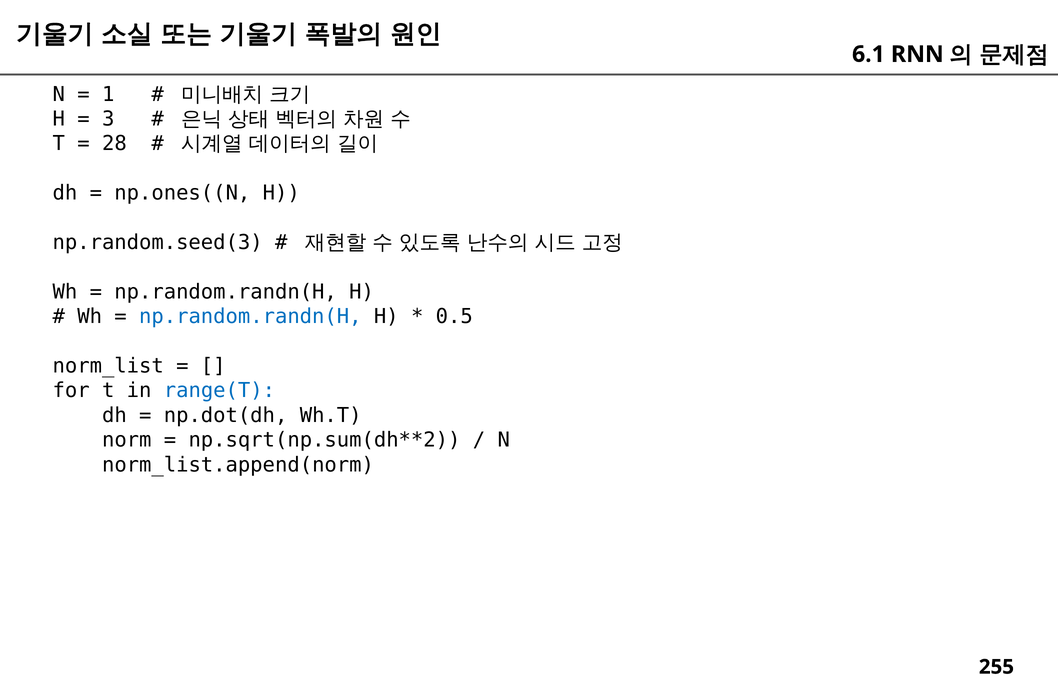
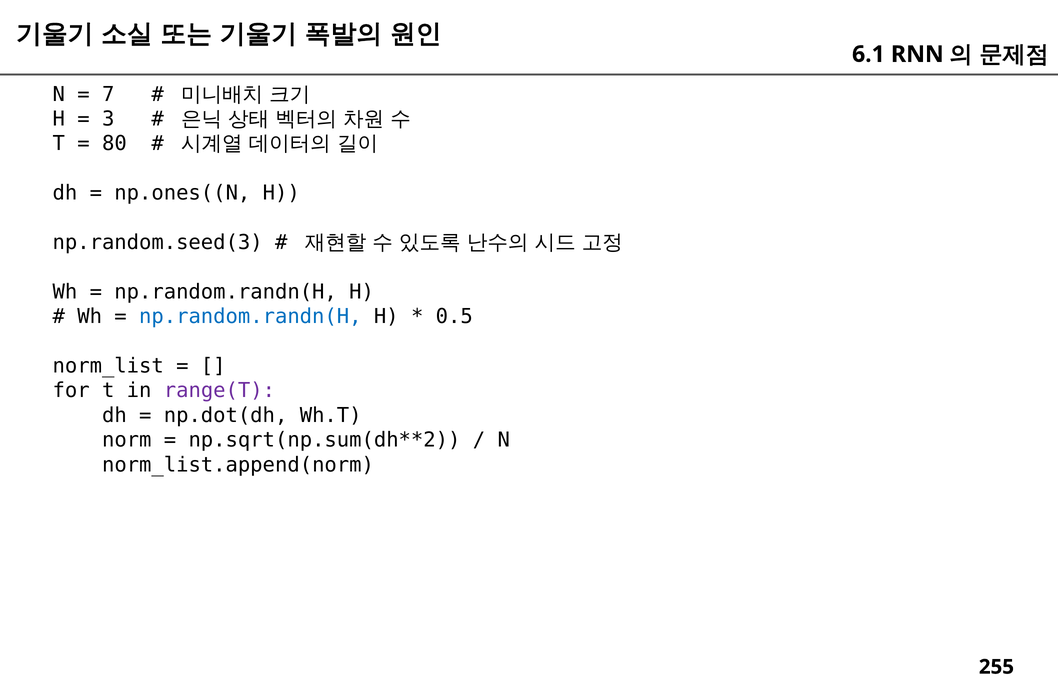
1: 1 -> 7 (108, 94)
28: 28 -> 80 (114, 144)
range(T colour: blue -> purple (219, 391)
